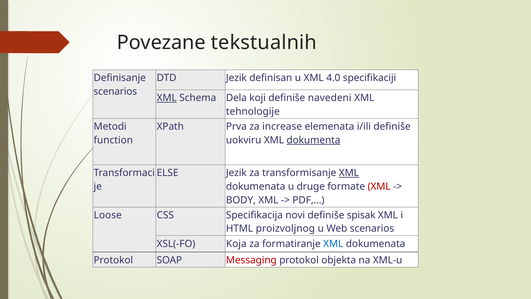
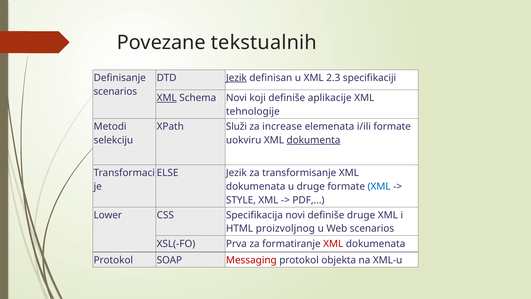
Jezik underline: none -> present (236, 78)
4.0: 4.0 -> 2.3 (333, 78)
Schema Dela: Dela -> Novi (236, 98)
navedeni: navedeni -> aplikacije (330, 98)
Prva: Prva -> Služi (236, 126)
i/ili definiše: definiše -> formate (392, 126)
function: function -> selekciju (113, 140)
XML underline: present -> none (349, 173)
XML colour: red -> blue (379, 186)
BODY: BODY -> STYLE (241, 200)
Loose: Loose -> Lower (108, 215)
definiše spisak: spisak -> druge (361, 215)
Koja: Koja -> Prva (236, 243)
XML colour: blue -> red (333, 243)
